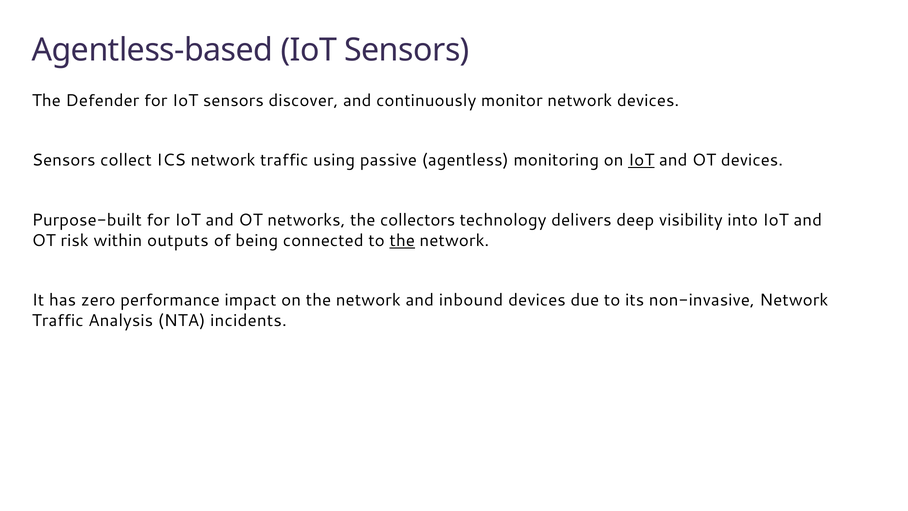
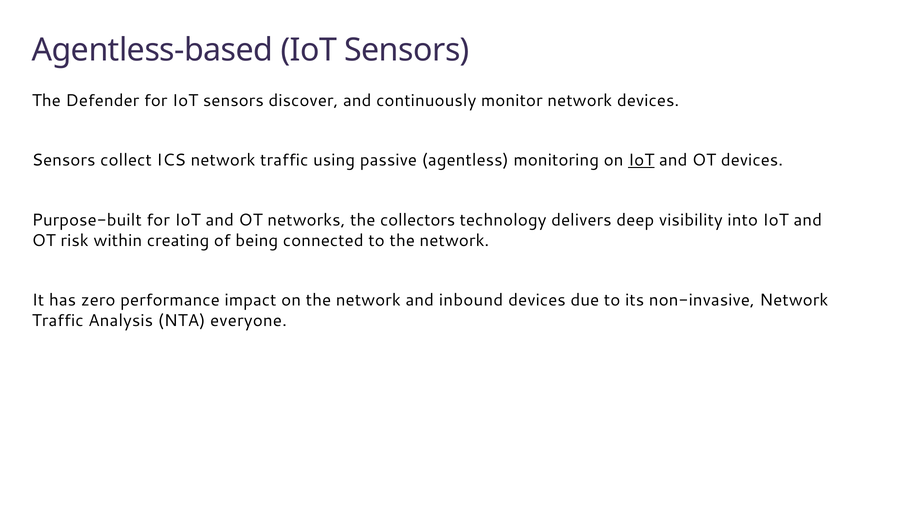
outputs: outputs -> creating (178, 240)
the underline: present -> none (402, 240)
incidents: incidents -> everyone (248, 321)
